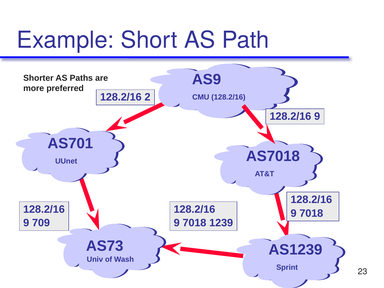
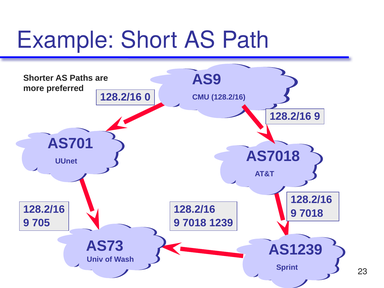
2: 2 -> 0 (148, 97)
709: 709 -> 705 (41, 223)
